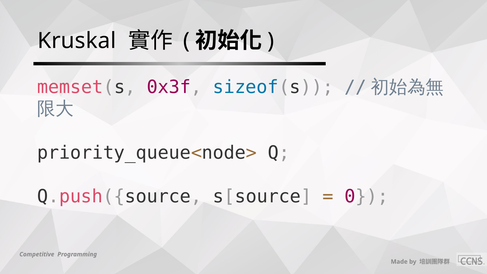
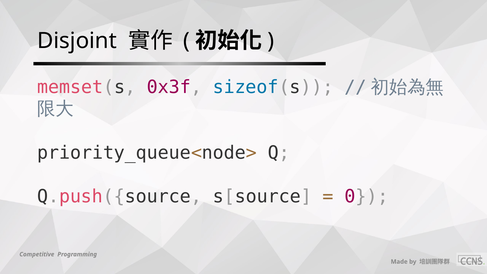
Kruskal: Kruskal -> Disjoint (77, 41)
